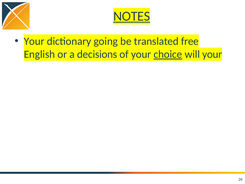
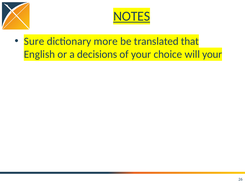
Your: Your -> Sure (34, 41)
going: going -> more (106, 41)
free: free -> that (190, 41)
choice underline: present -> none (168, 54)
